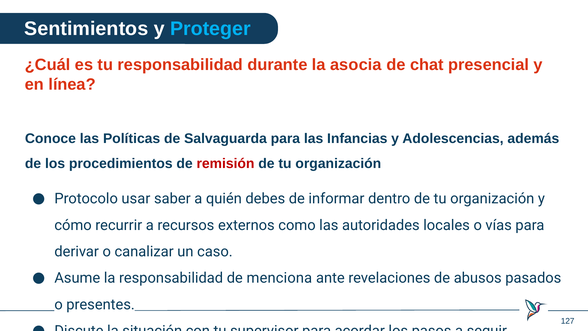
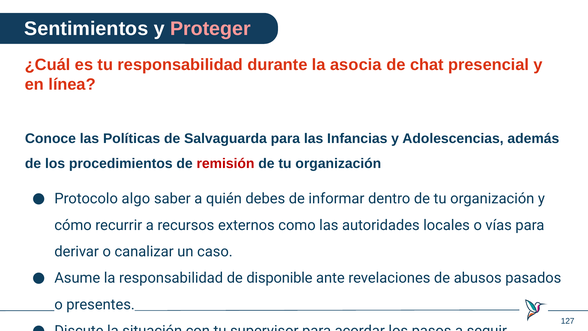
Proteger colour: light blue -> pink (210, 29)
usar: usar -> algo (136, 199)
menciona: menciona -> disponible (279, 278)
